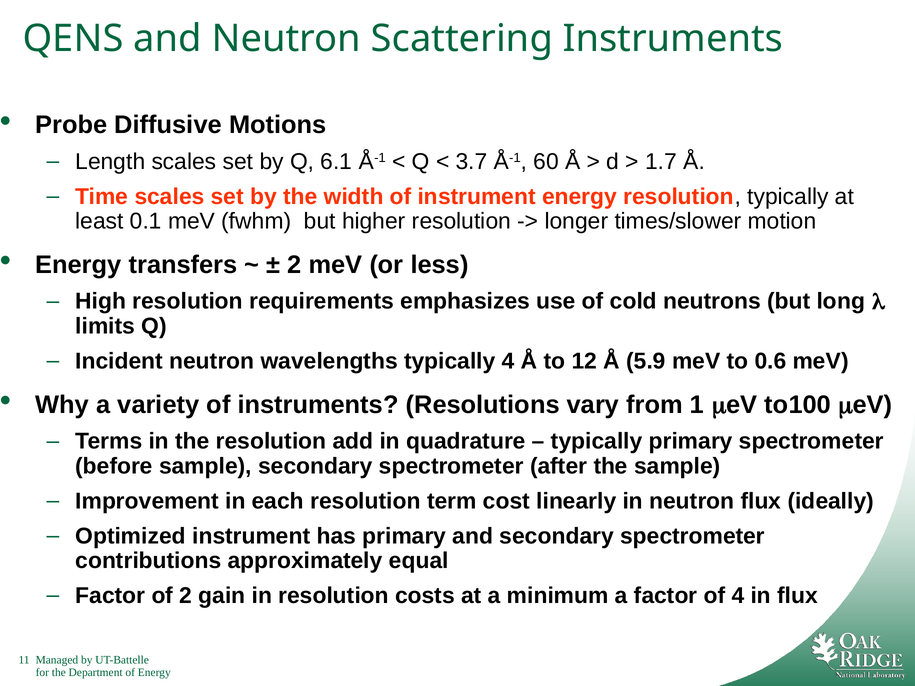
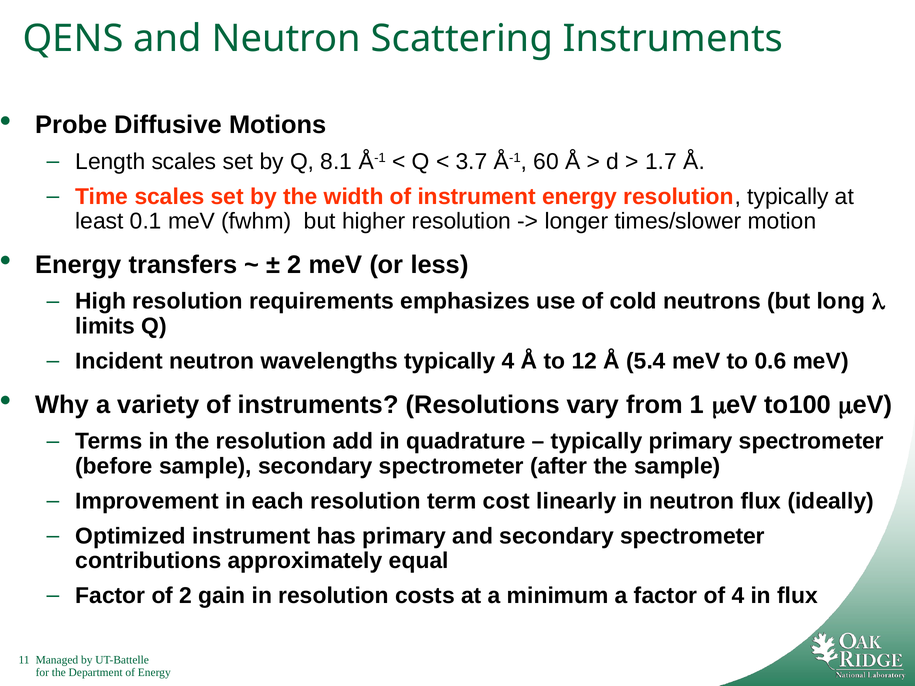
6.1: 6.1 -> 8.1 (336, 162)
5.9: 5.9 -> 5.4 (646, 361)
